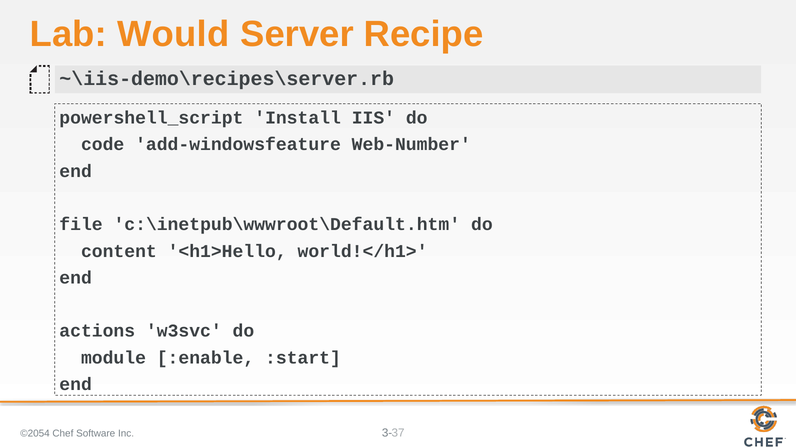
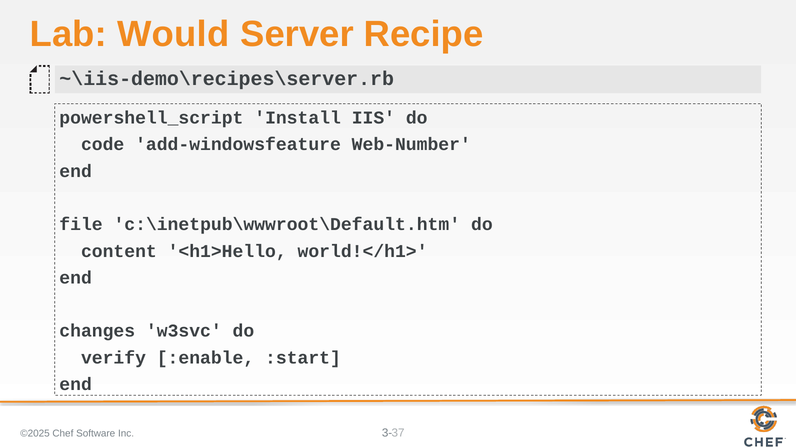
actions: actions -> changes (97, 331)
module: module -> verify (113, 357)
©2054: ©2054 -> ©2025 (35, 433)
